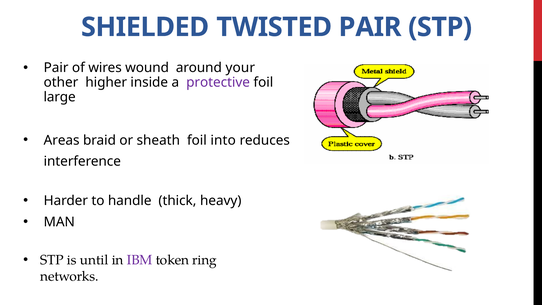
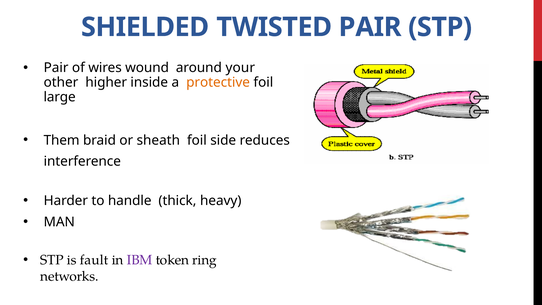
protective colour: purple -> orange (218, 82)
Areas: Areas -> Them (62, 140)
into: into -> side (223, 140)
until: until -> fault (94, 260)
